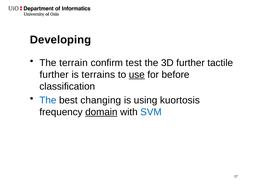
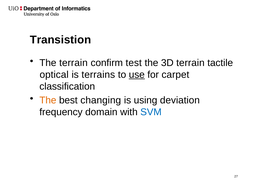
Developing: Developing -> Transistion (61, 40)
3D further: further -> terrain (190, 63)
further: further -> optical (54, 74)
before: before -> carpet (175, 74)
The colour: blue -> orange (48, 100)
kuortosis: kuortosis -> deviation (180, 100)
domain underline: present -> none (101, 112)
